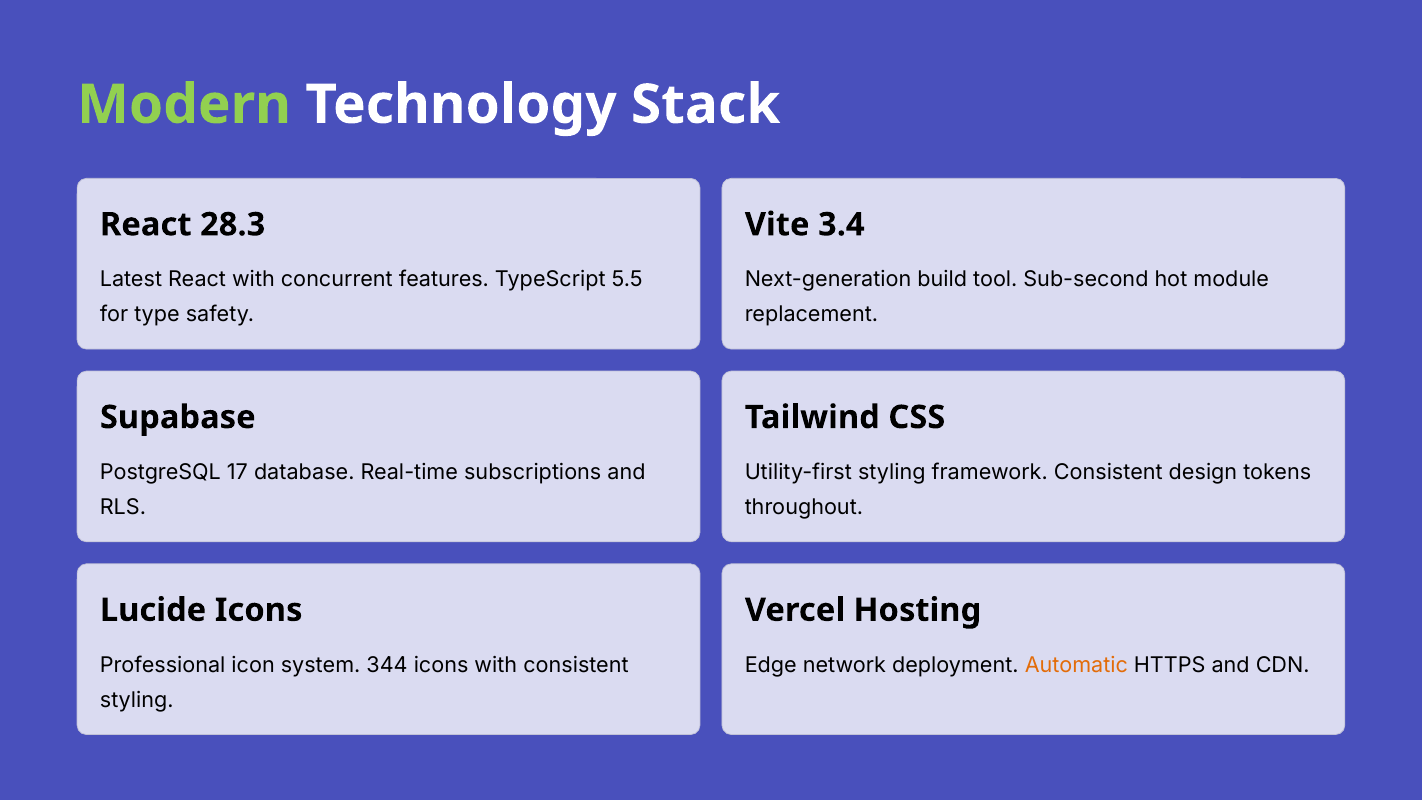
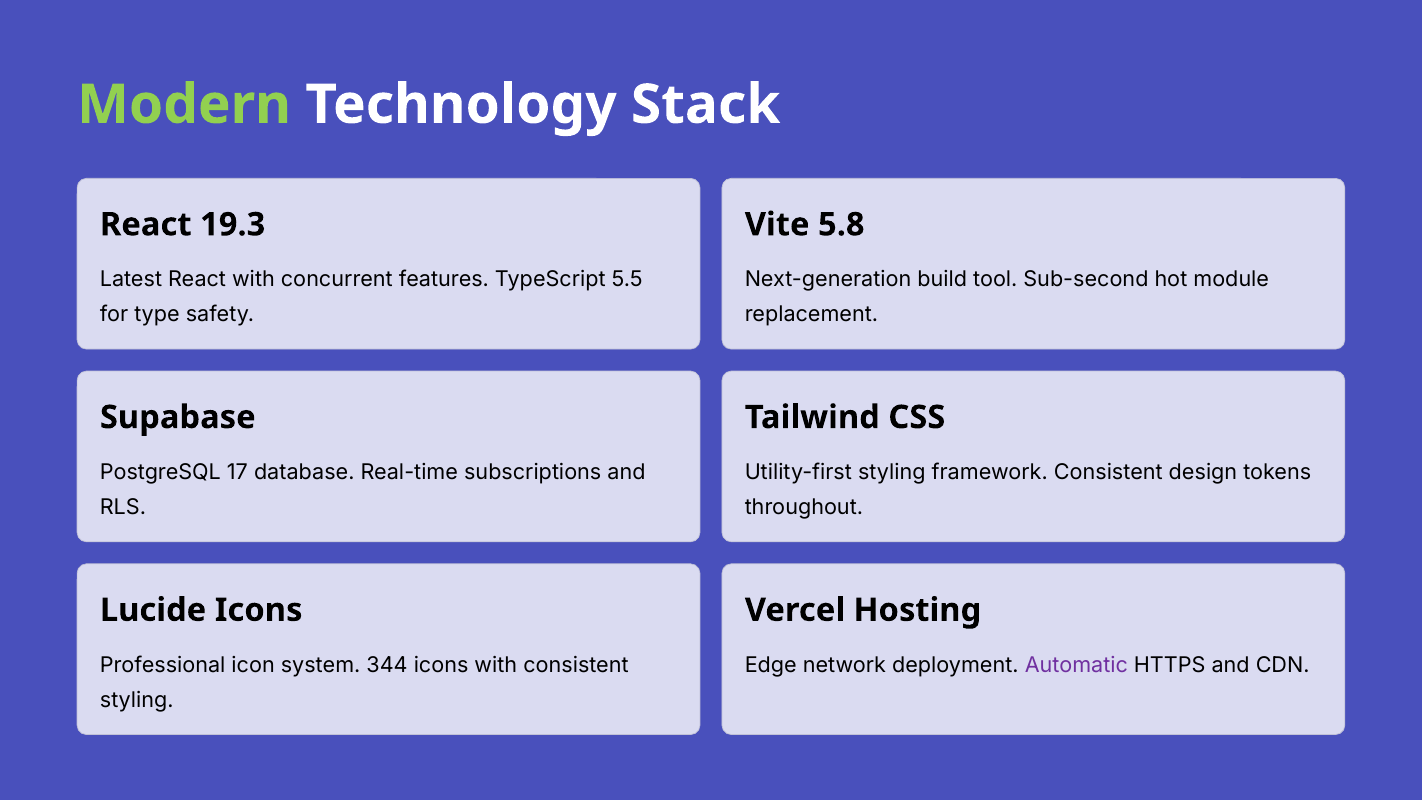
28.3: 28.3 -> 19.3 (233, 225)
3.4: 3.4 -> 5.8 (841, 225)
Automatic colour: orange -> purple (1076, 665)
